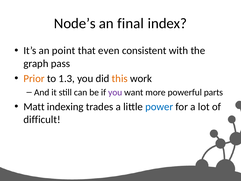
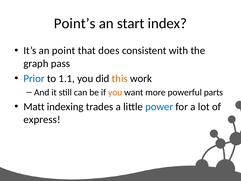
Node’s: Node’s -> Point’s (75, 23)
final: final -> start (131, 23)
even: even -> does (109, 51)
Prior colour: orange -> blue (34, 78)
1.3: 1.3 -> 1.1 (67, 78)
you colour: purple -> orange (115, 92)
difficult: difficult -> express (42, 119)
